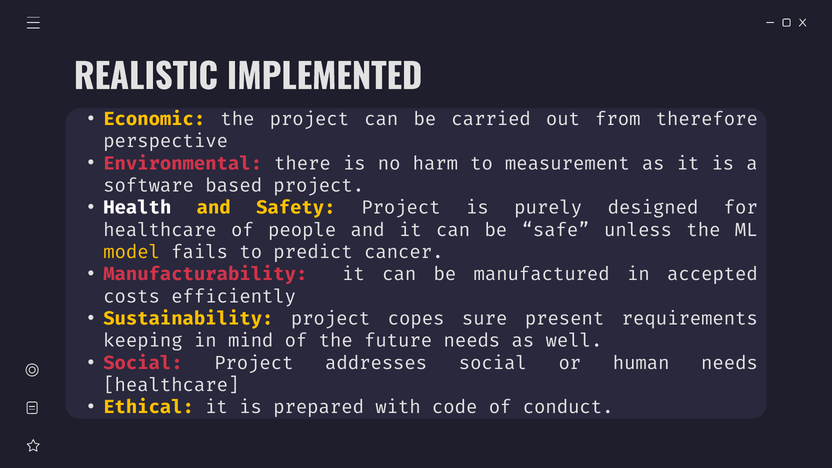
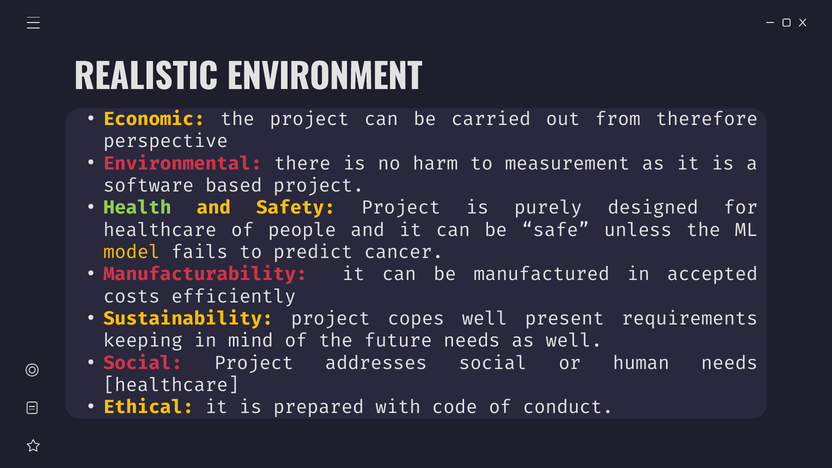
IMPLEMENTED: IMPLEMENTED -> ENVIRONMENT (325, 78)
Health colour: white -> light green (137, 208)
copes sure: sure -> well (485, 319)
